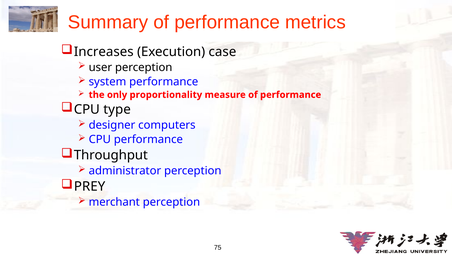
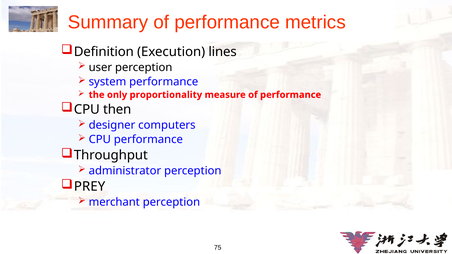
Increases: Increases -> Definition (104, 52)
case: case -> lines (223, 52)
type: type -> then (117, 110)
